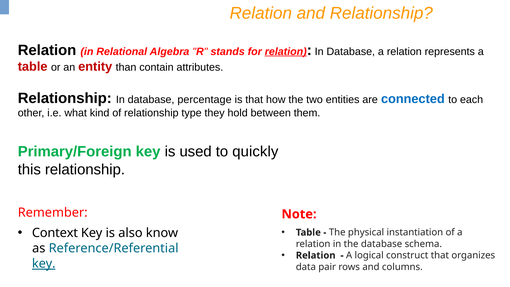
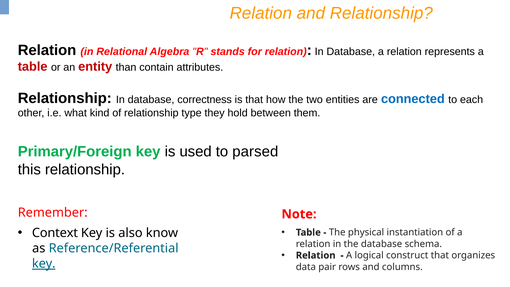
relation underline: present -> none (286, 51)
percentage: percentage -> correctness (205, 99)
quickly: quickly -> parsed (255, 152)
